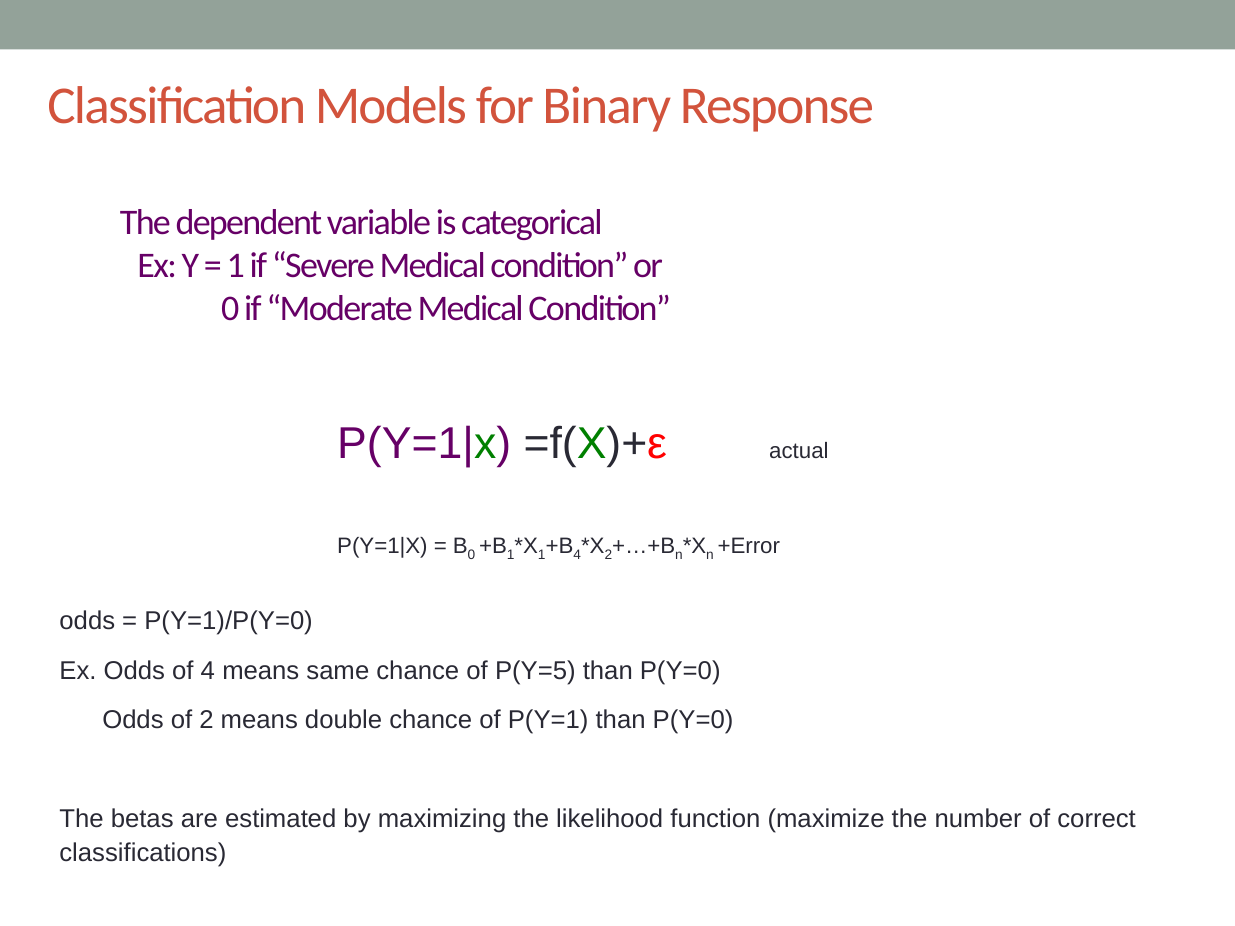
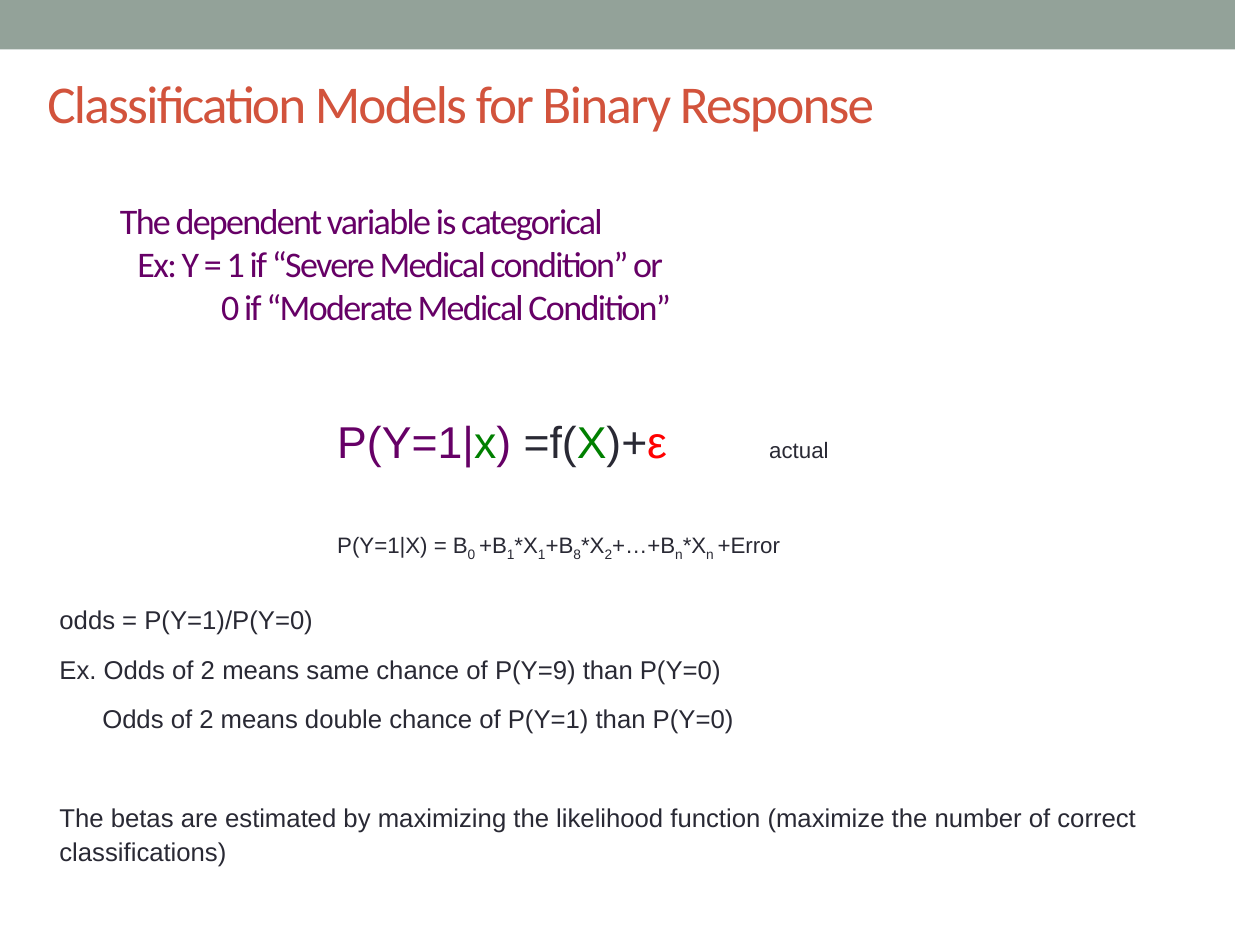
4: 4 -> 8 (577, 556)
Ex Odds of 4: 4 -> 2 (208, 671)
P(Y=5: P(Y=5 -> P(Y=9 (535, 671)
